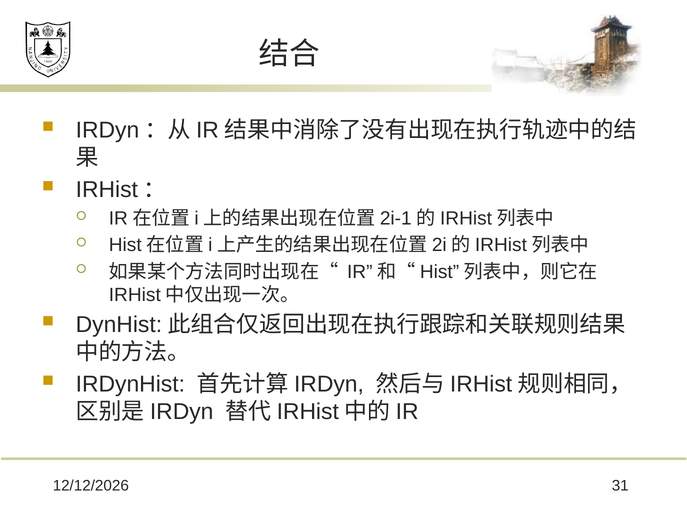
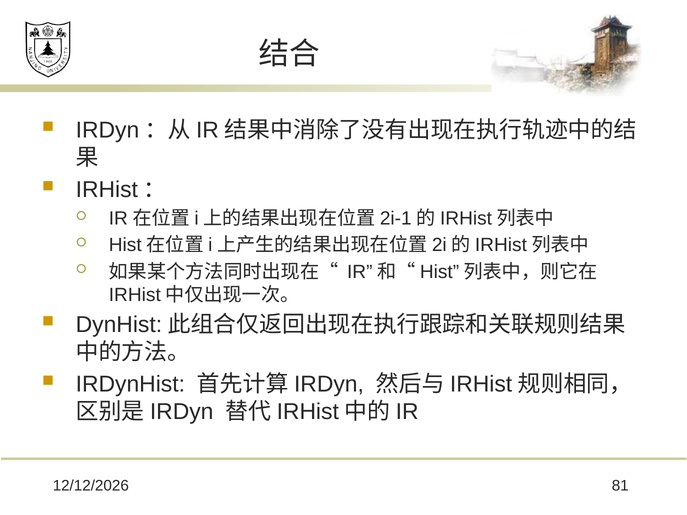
31: 31 -> 81 (620, 486)
